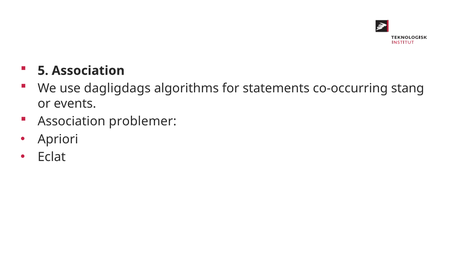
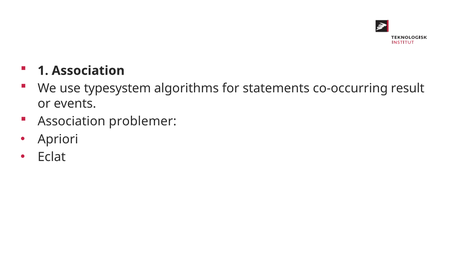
5: 5 -> 1 (43, 71)
dagligdags: dagligdags -> typesystem (117, 88)
stang: stang -> result (408, 88)
